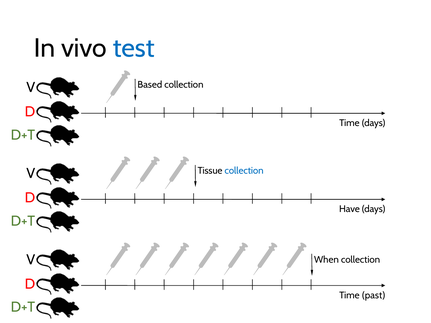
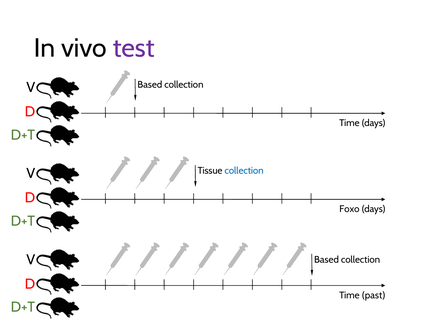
test colour: blue -> purple (134, 48)
Have: Have -> Foxo (349, 209)
When: When -> Based (326, 260)
